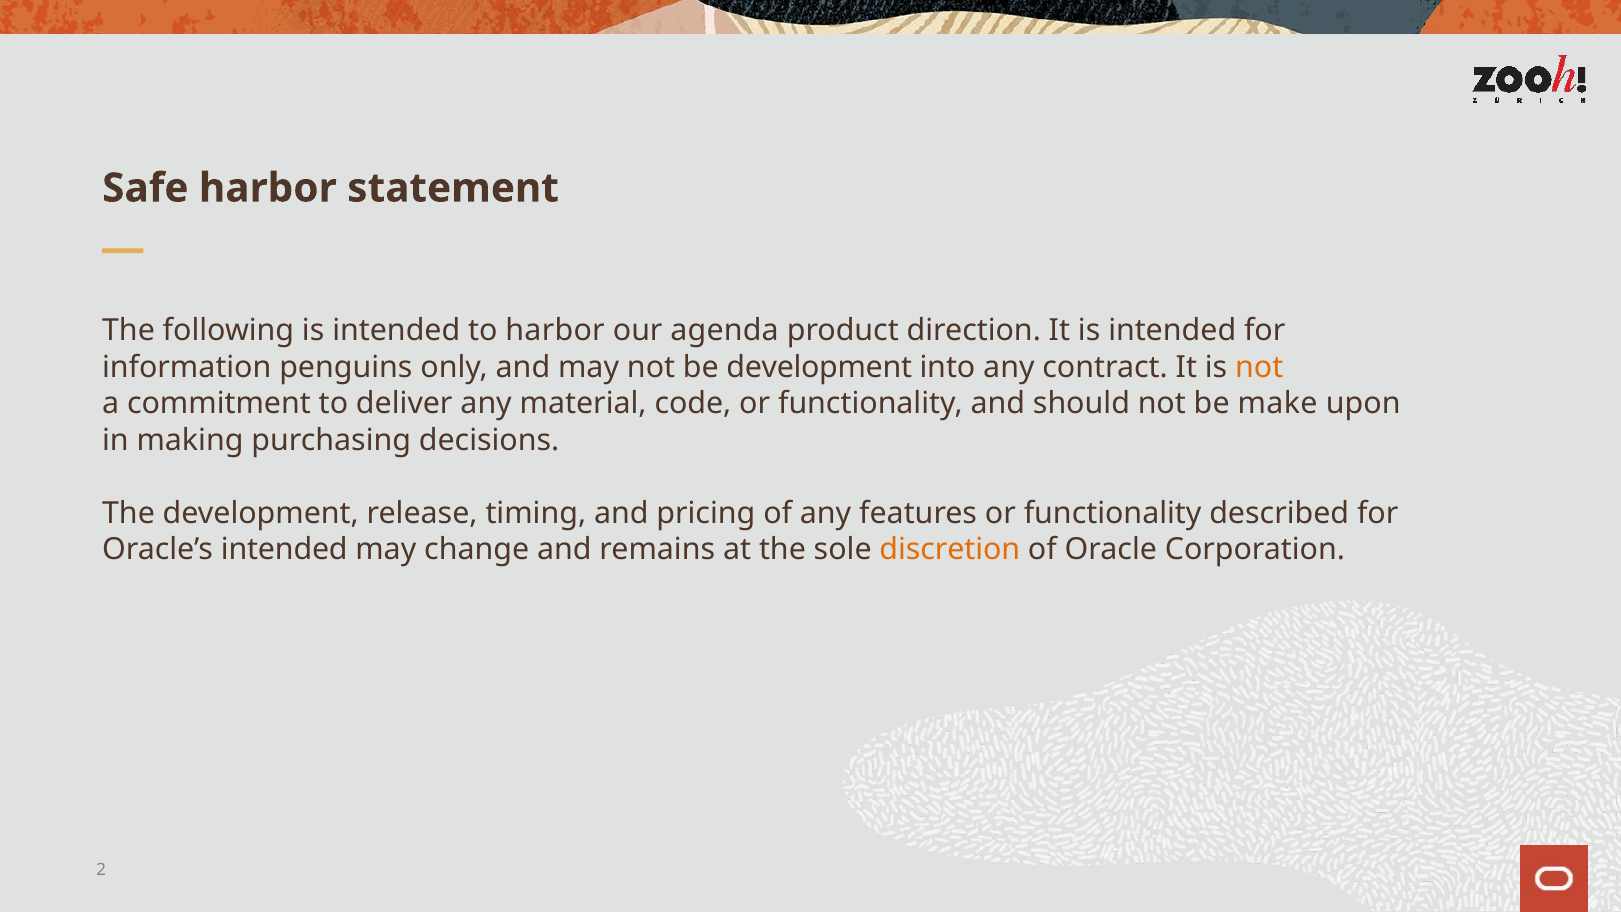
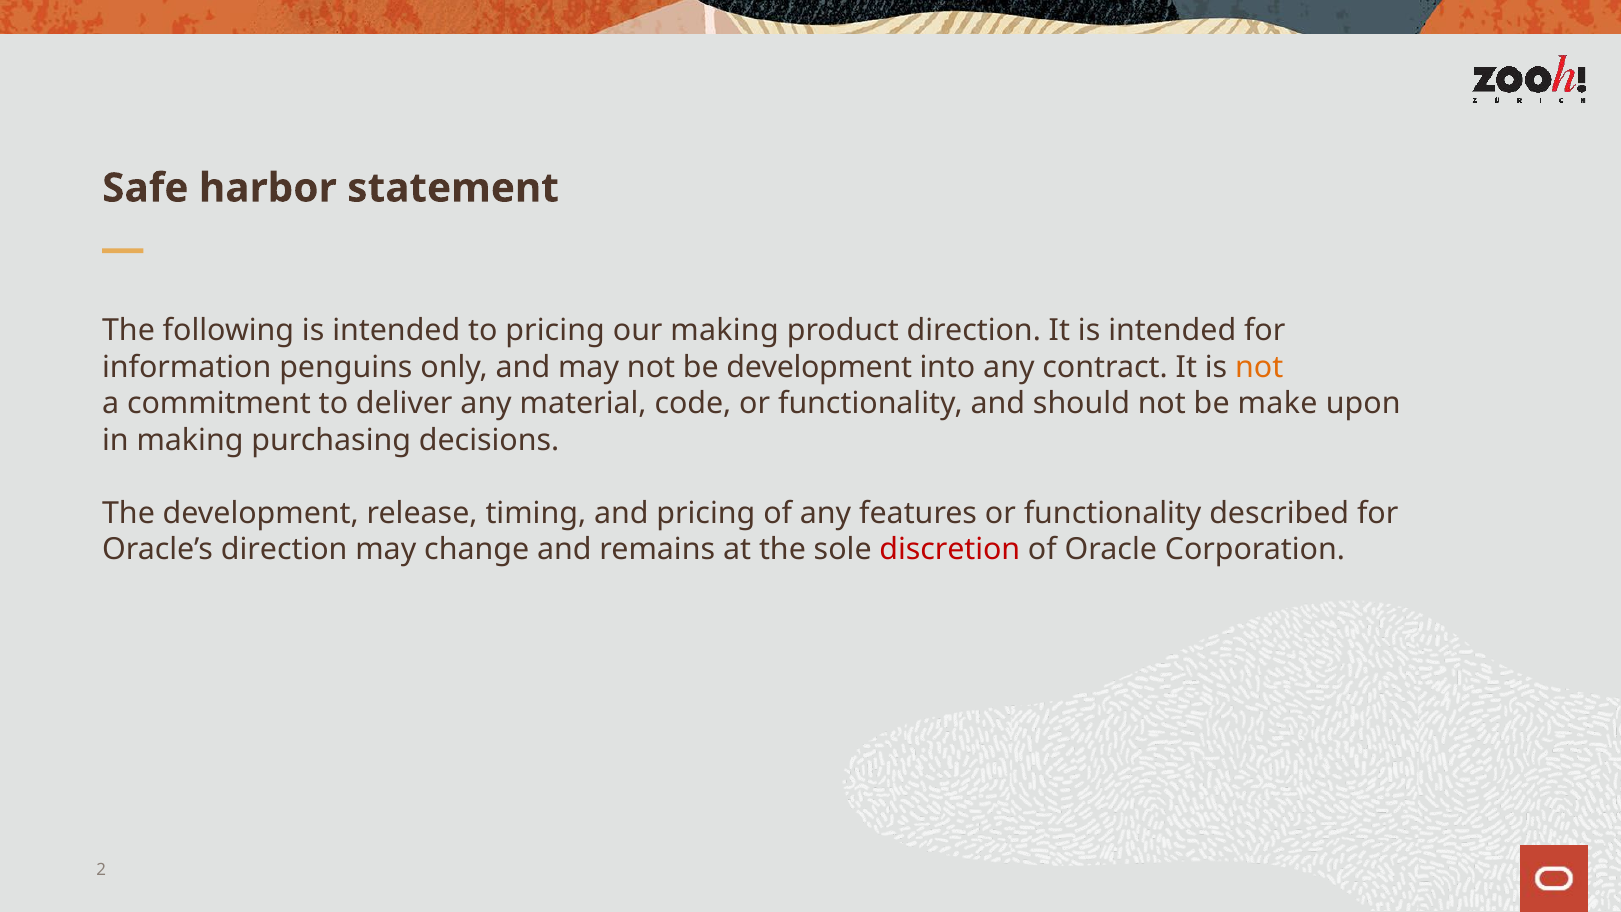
to harbor: harbor -> pricing (555, 331)
our agenda: agenda -> making (725, 331)
Oracle’s intended: intended -> direction (284, 550)
discretion colour: orange -> red (950, 550)
